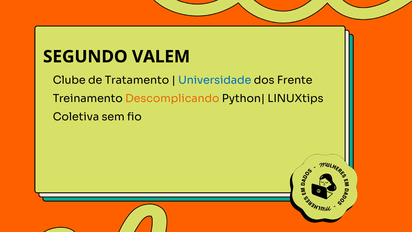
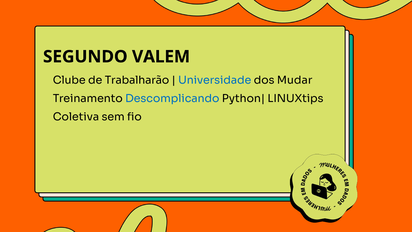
Tratamento: Tratamento -> Trabalharão (137, 80)
Frente: Frente -> Mudar (295, 80)
Descomplicando colour: orange -> blue (172, 99)
